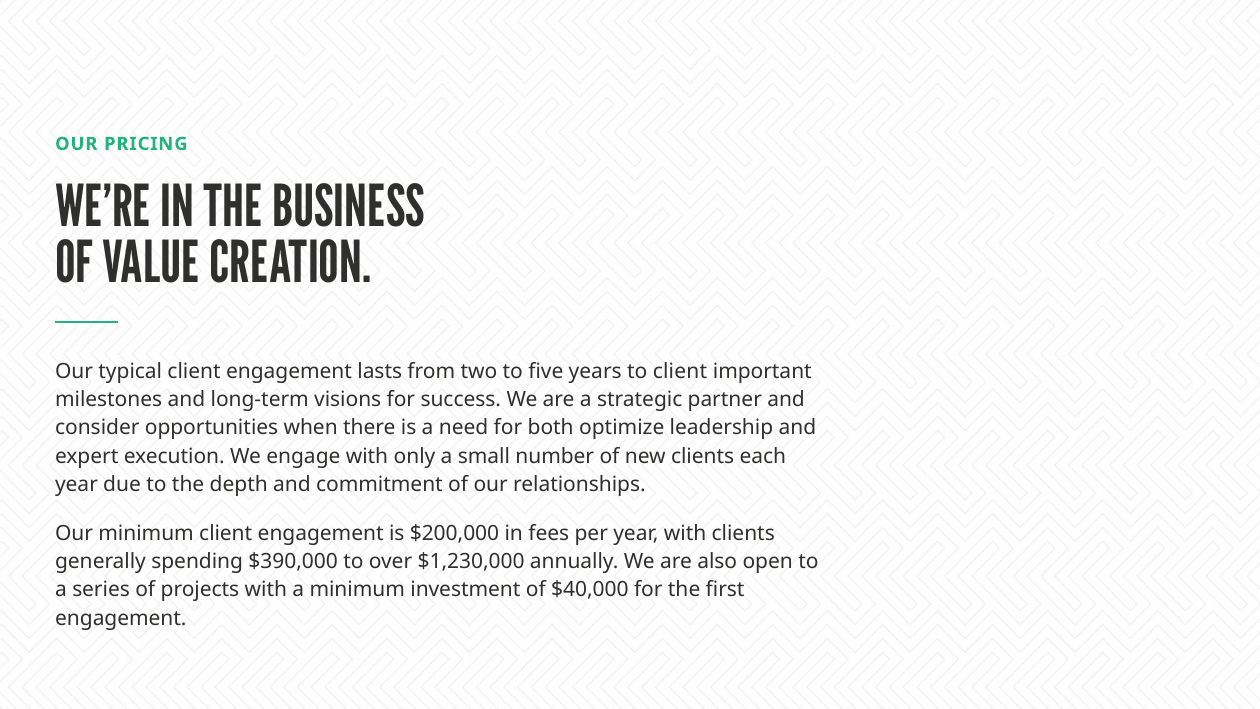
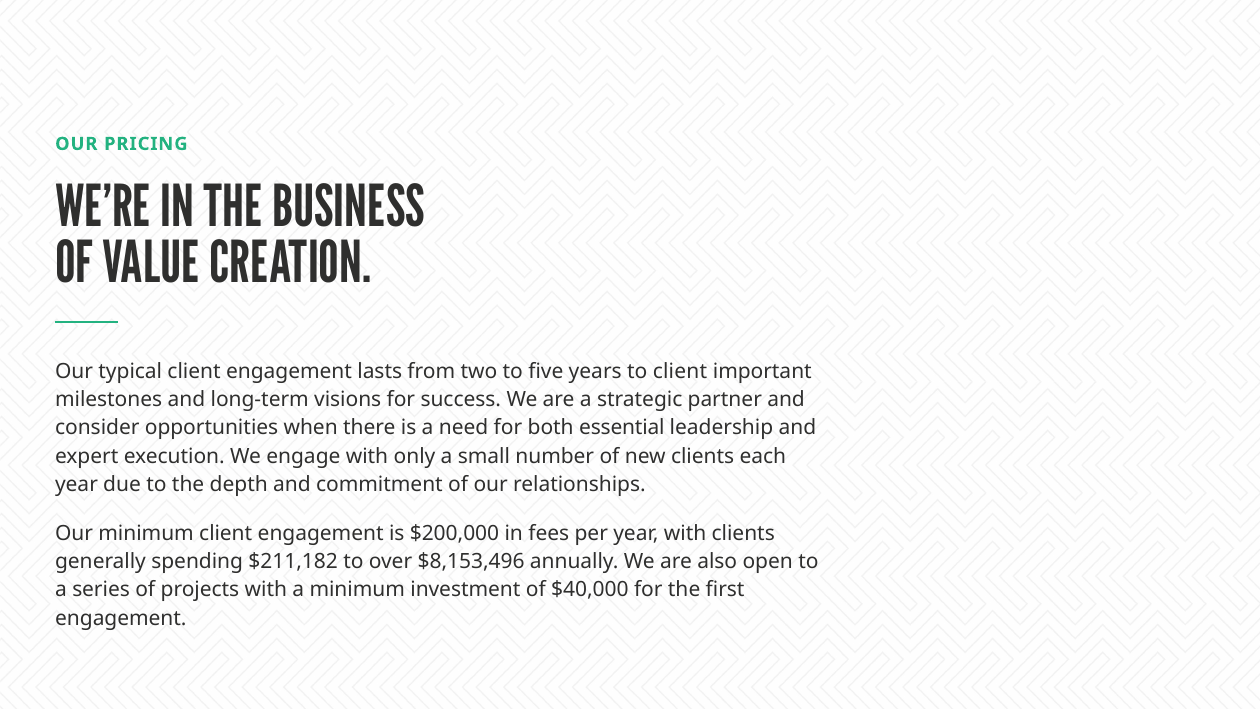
optimize: optimize -> essential (622, 428)
$390,000: $390,000 -> $211,182 (293, 562)
$1,230,000: $1,230,000 -> $8,153,496 (471, 562)
